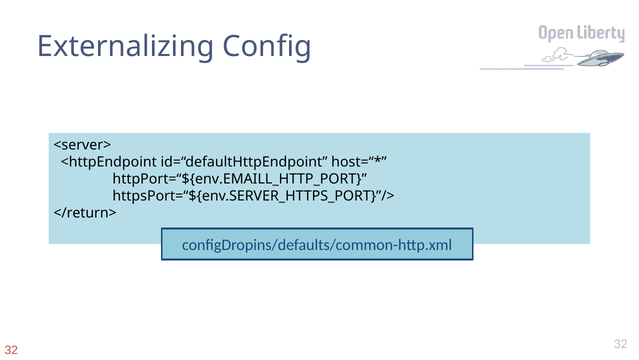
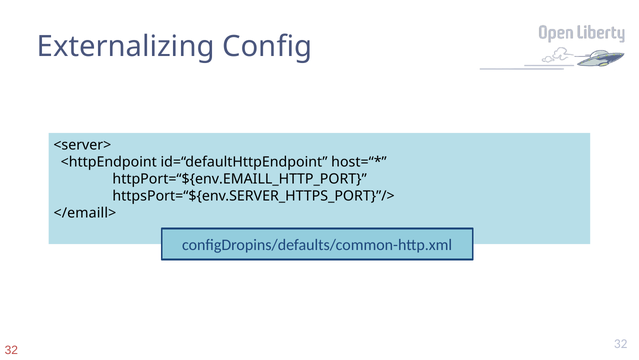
</return>: </return> -> </emaill> (85, 213)
